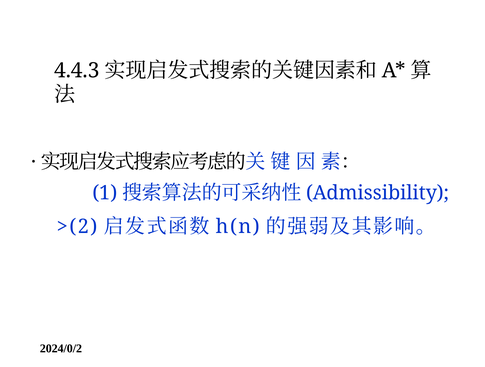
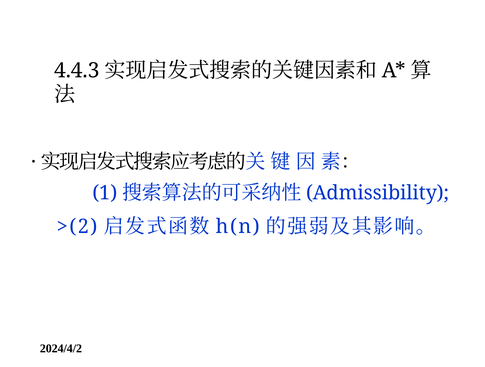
2024/0/2: 2024/0/2 -> 2024/4/2 (61, 348)
